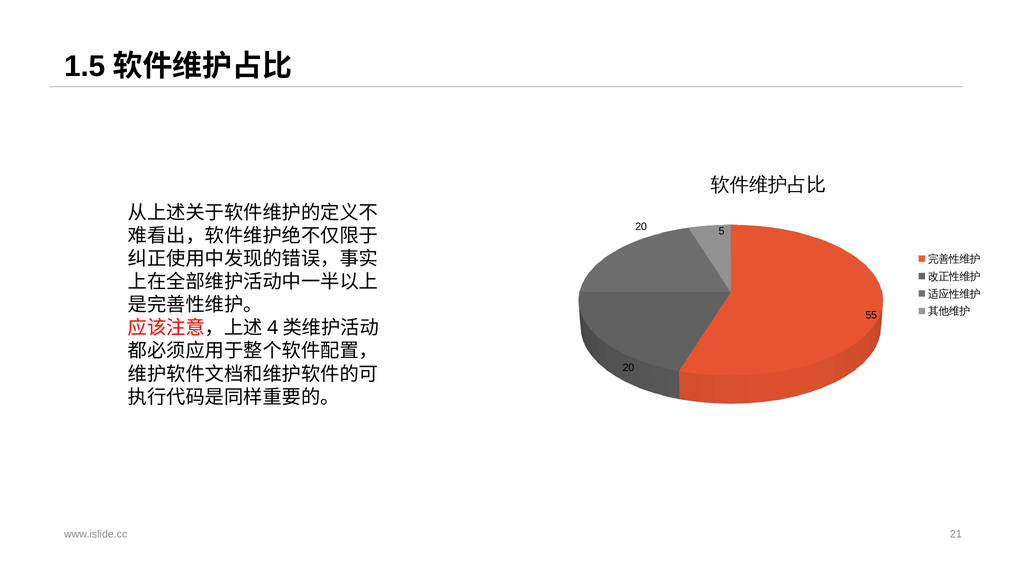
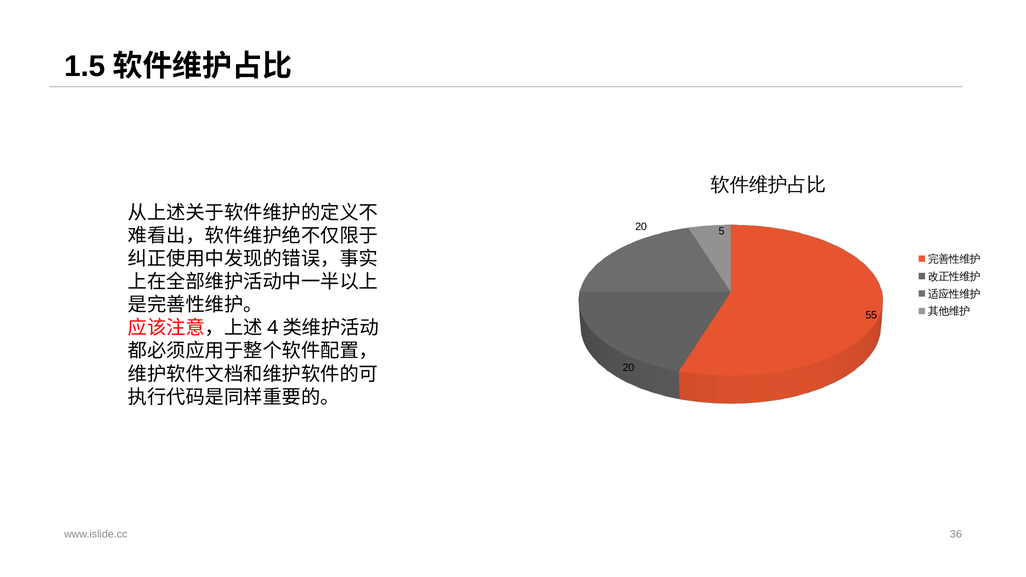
21: 21 -> 36 (956, 535)
